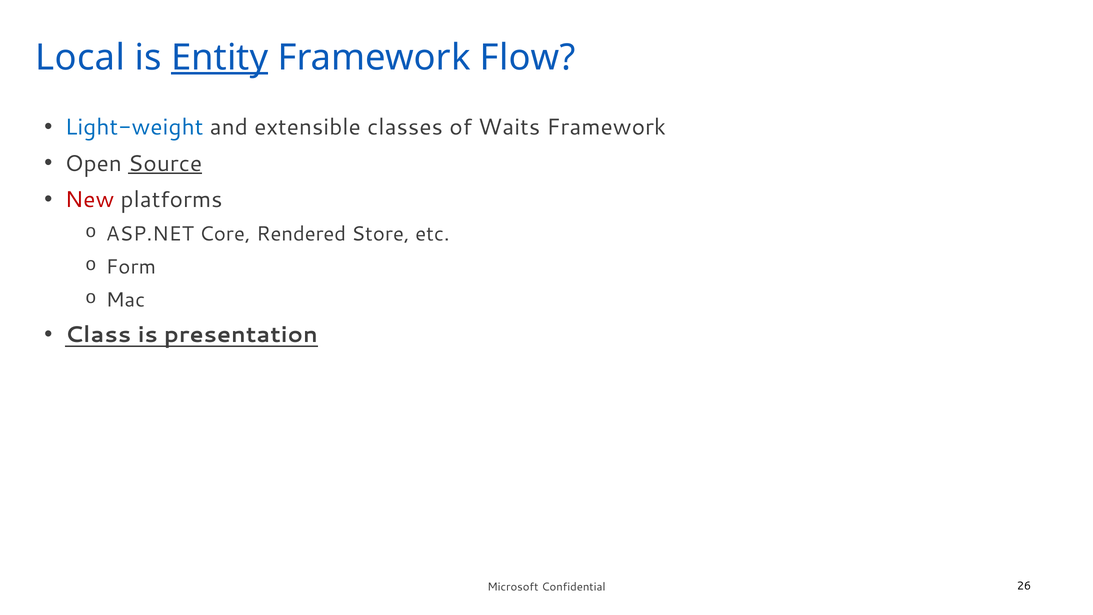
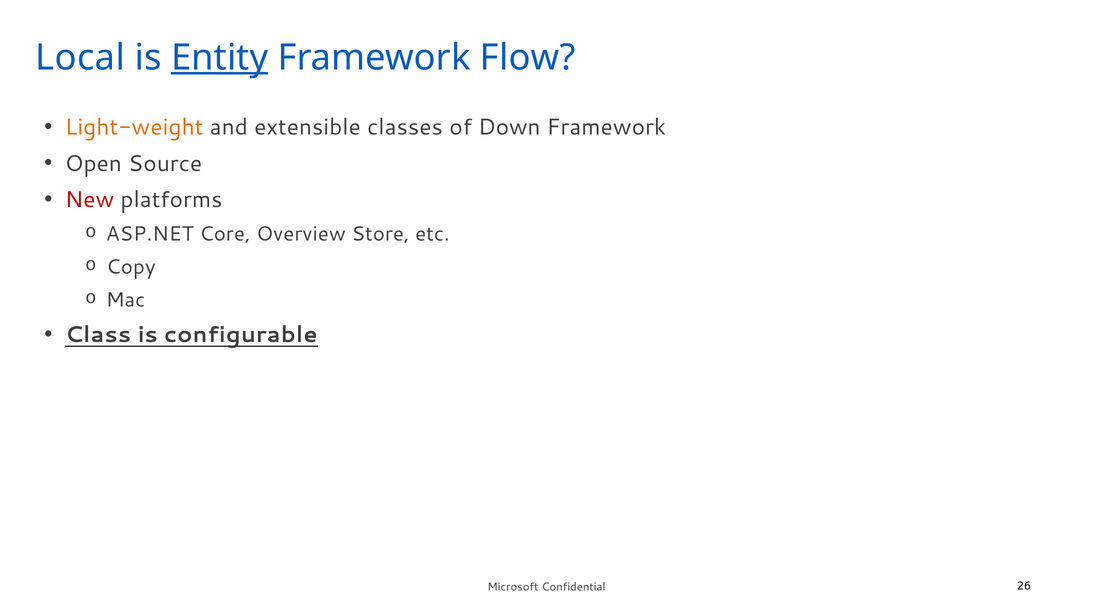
Light-weight colour: blue -> orange (134, 127)
Waits: Waits -> Down (509, 127)
Source underline: present -> none (165, 163)
Rendered: Rendered -> Overview (301, 234)
Form: Form -> Copy (131, 267)
presentation: presentation -> configurable (241, 335)
